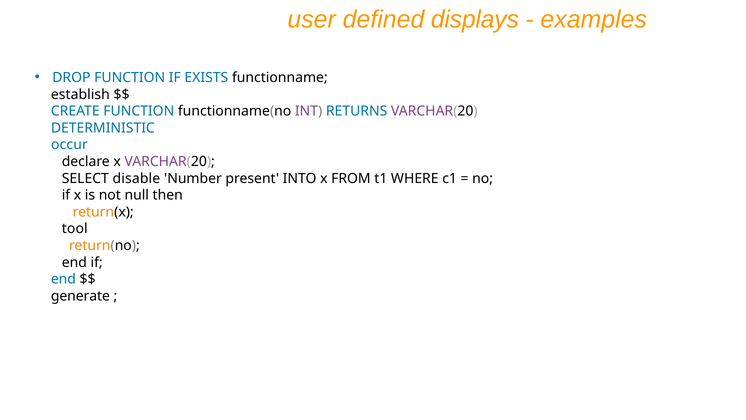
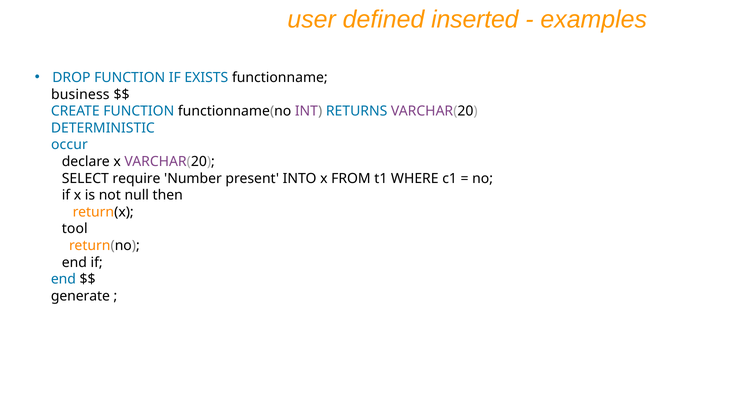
displays: displays -> inserted (475, 19)
establish: establish -> business (80, 94)
disable: disable -> require (136, 178)
